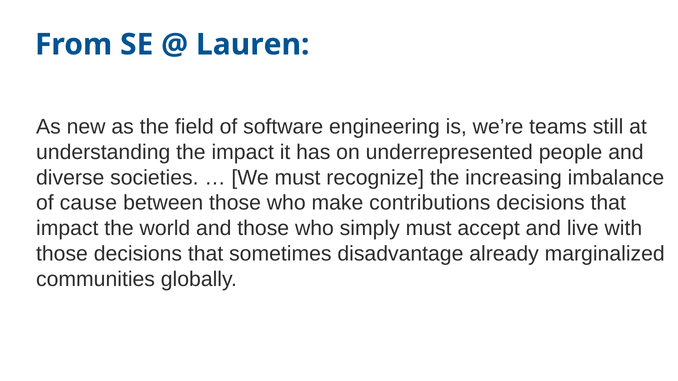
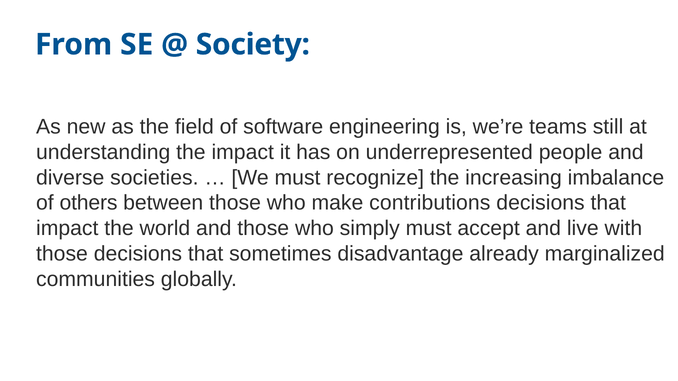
Lauren: Lauren -> Society (253, 45)
cause: cause -> others (89, 203)
